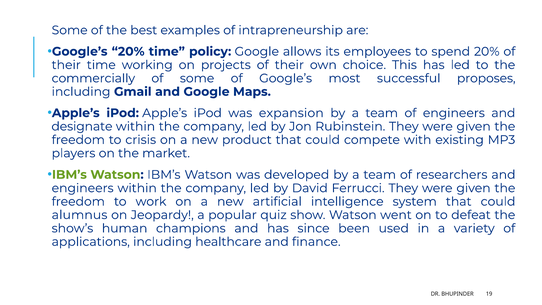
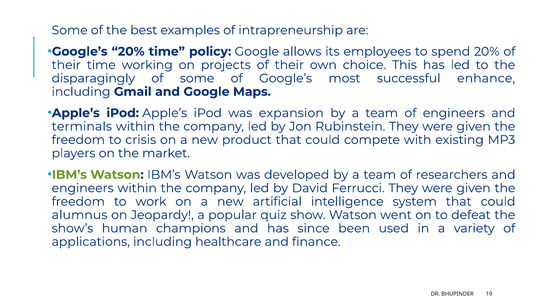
commercially: commercially -> disparagingly (93, 78)
proposes: proposes -> enhance (486, 78)
designate: designate -> terminals (82, 126)
